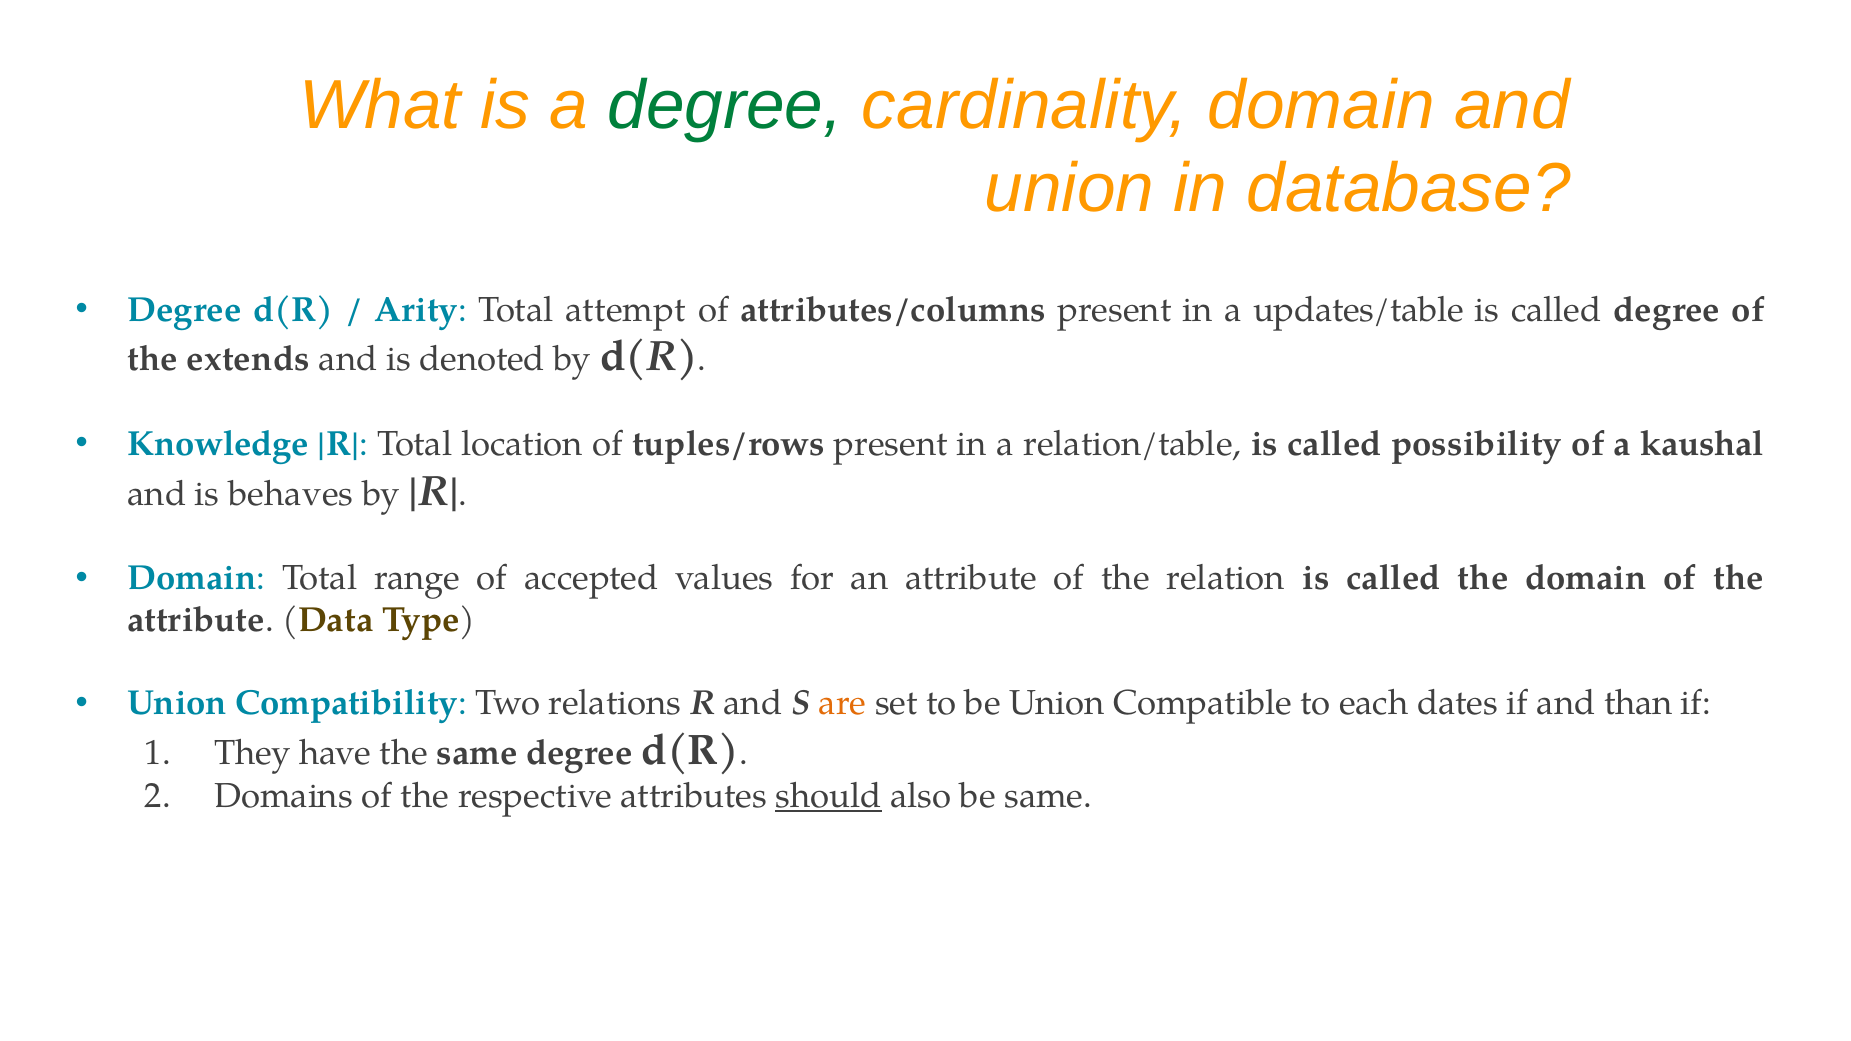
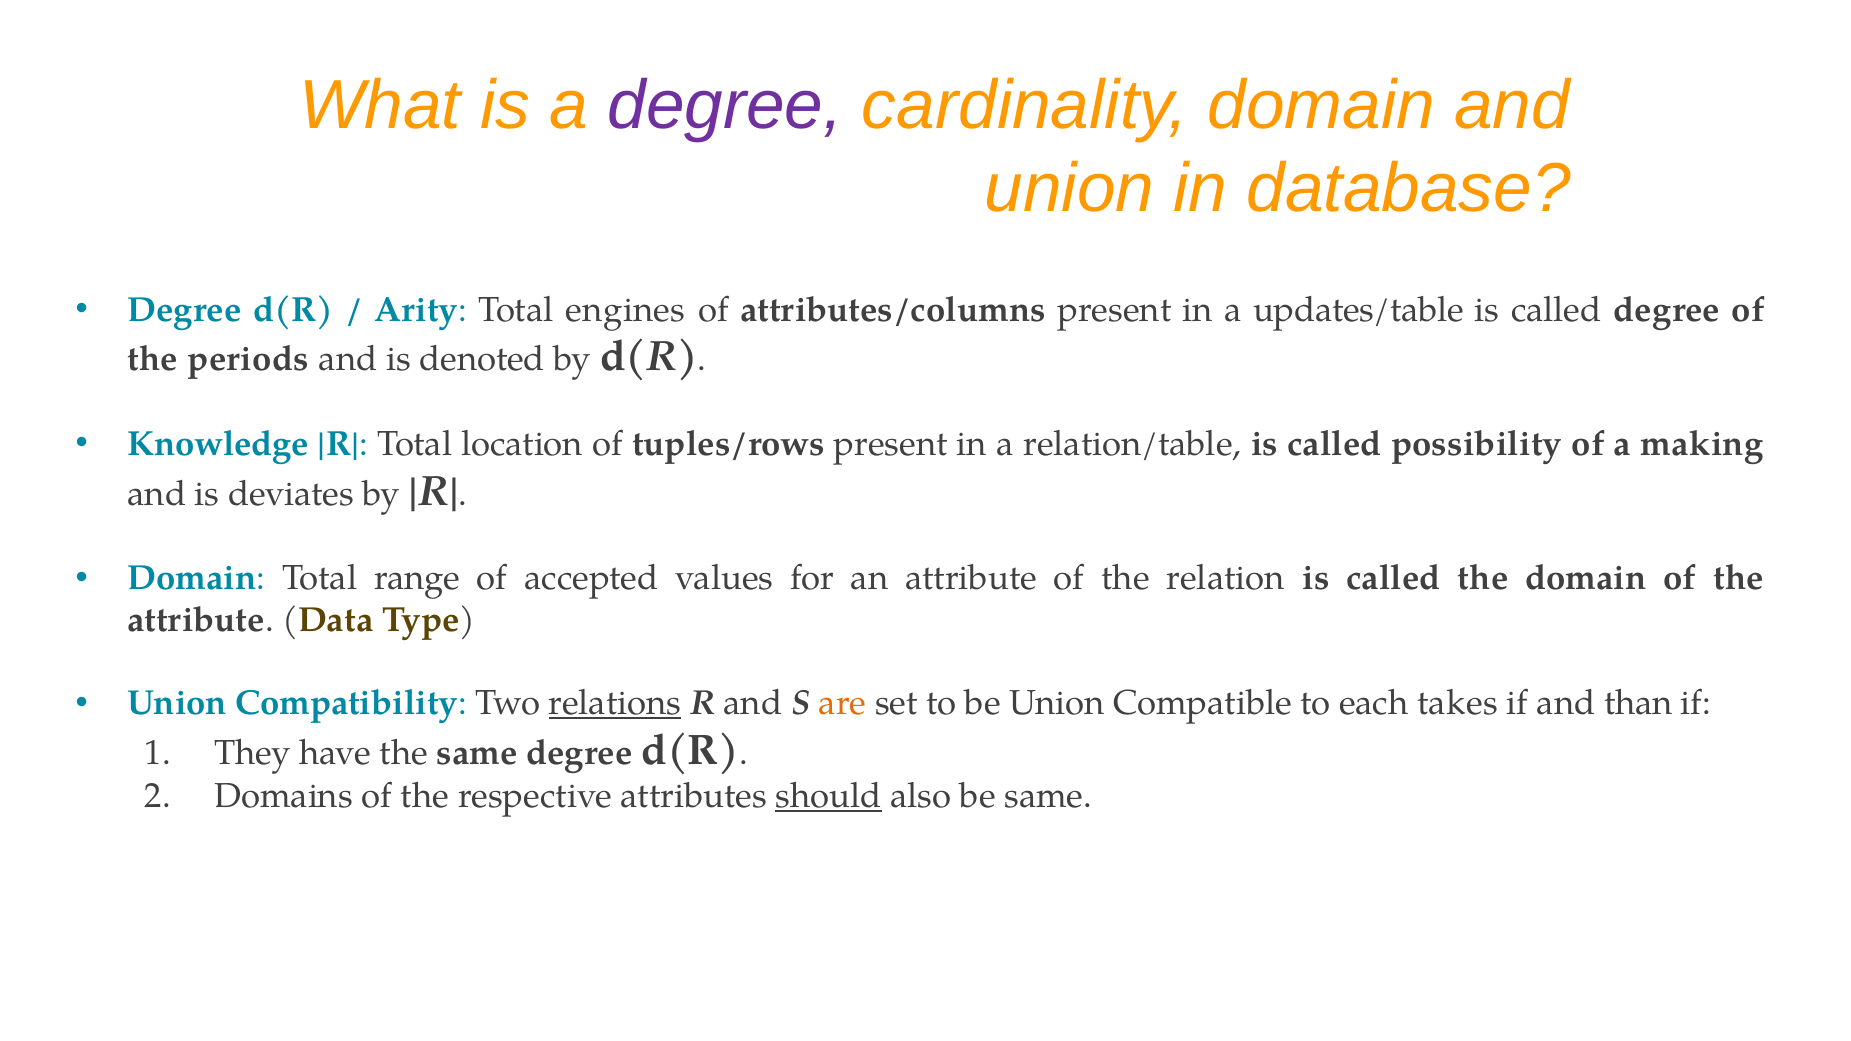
degree colour: green -> purple (725, 106)
attempt: attempt -> engines (626, 310)
extends: extends -> periods (248, 360)
kaushal: kaushal -> making (1702, 444)
behaves: behaves -> deviates (291, 494)
relations underline: none -> present (615, 704)
dates: dates -> takes (1458, 704)
